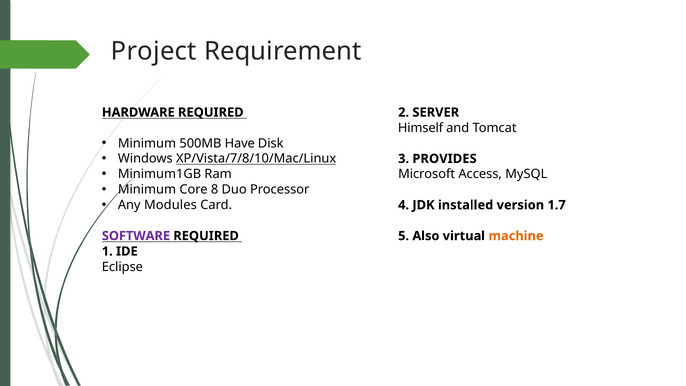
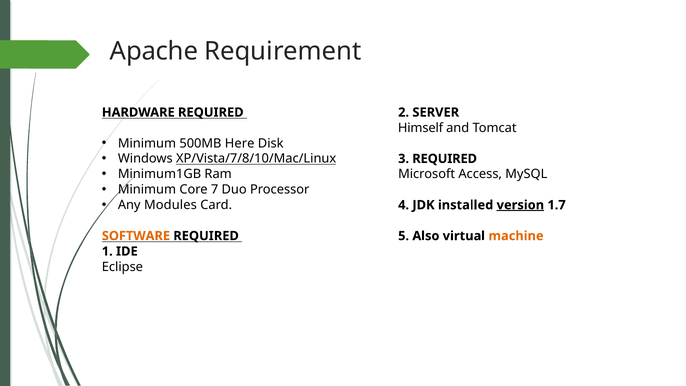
Project: Project -> Apache (154, 51)
Have: Have -> Here (240, 143)
3 PROVIDES: PROVIDES -> REQUIRED (445, 159)
8: 8 -> 7 (215, 190)
version underline: none -> present (520, 205)
SOFTWARE colour: purple -> orange (136, 236)
